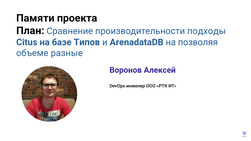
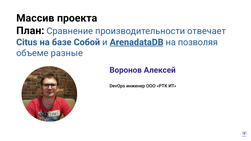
Памяти: Памяти -> Массив (35, 18)
подходы: подходы -> отвечает (207, 31)
Типов: Типов -> Собой (87, 42)
ArenadataDB underline: none -> present (137, 42)
